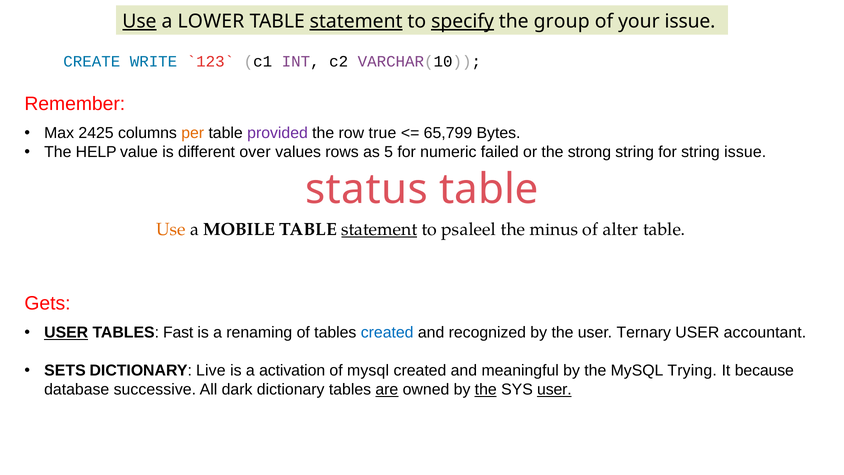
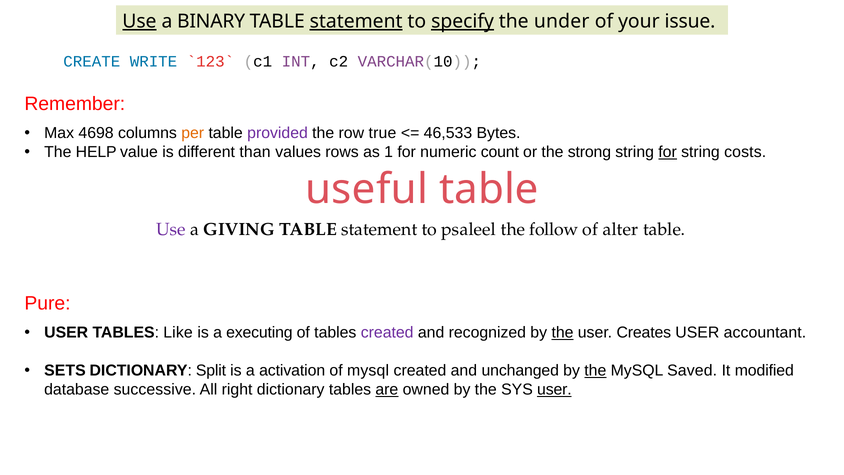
LOWER: LOWER -> BINARY (211, 21)
group: group -> under (562, 21)
2425: 2425 -> 4698 (96, 133)
65,799: 65,799 -> 46,533 (448, 133)
over: over -> than (255, 152)
5: 5 -> 1 (389, 152)
failed: failed -> count (500, 152)
for underline: none -> present (668, 152)
string issue: issue -> costs (745, 152)
status: status -> useful (367, 189)
Use colour: orange -> purple (171, 229)
MOBILE: MOBILE -> GIVING (239, 229)
statement underline: present -> none (379, 229)
minus: minus -> follow (554, 229)
Gets: Gets -> Pure (47, 303)
USER underline: present -> none (66, 333)
Fast: Fast -> Like (178, 333)
renaming: renaming -> executing (259, 333)
created colour: blue -> purple (387, 333)
the underline: none -> present (563, 333)
Ternary: Ternary -> Creates (644, 333)
Live: Live -> Split (211, 371)
meaningful: meaningful -> unchanged (520, 371)
the underline: none -> present (595, 371)
Trying: Trying -> Saved (692, 371)
because: because -> modified (764, 371)
dark: dark -> right (237, 390)
the underline: present -> none (486, 390)
